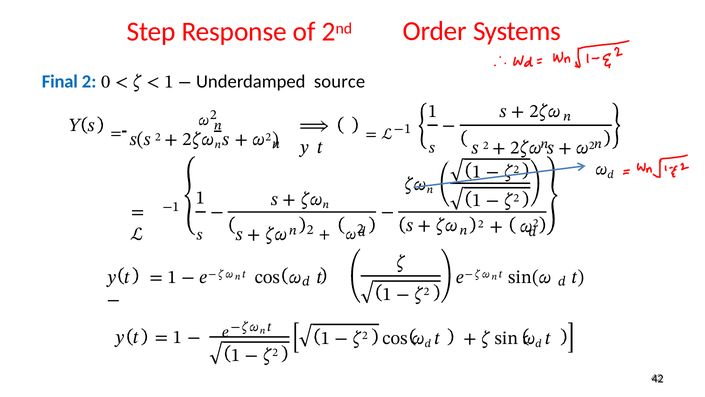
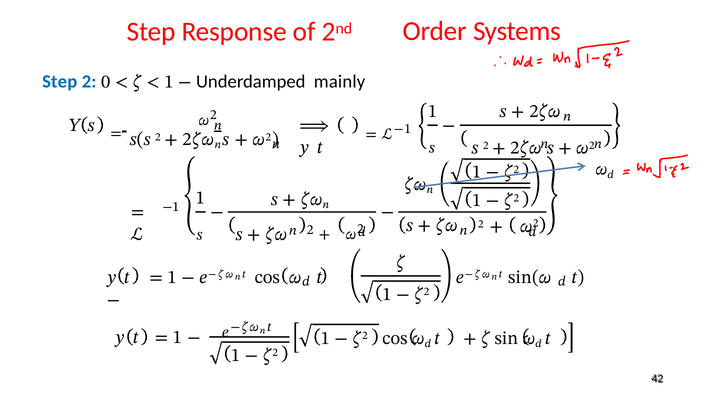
Final: Final -> Step (60, 81)
source: source -> mainly (340, 81)
